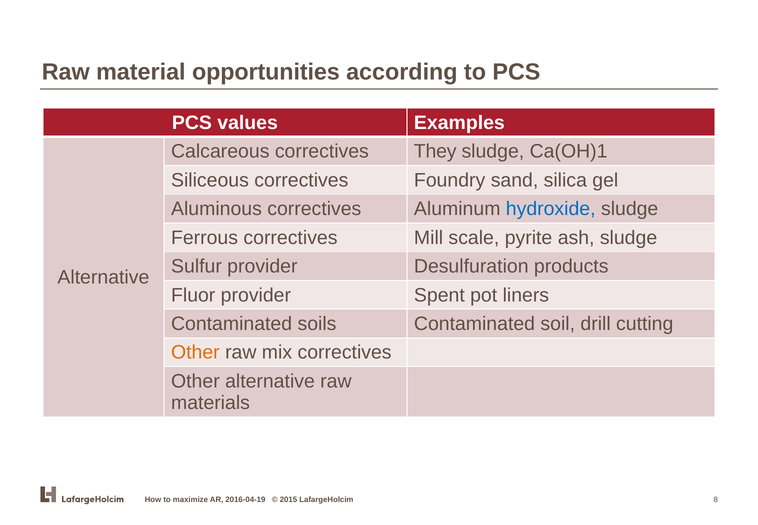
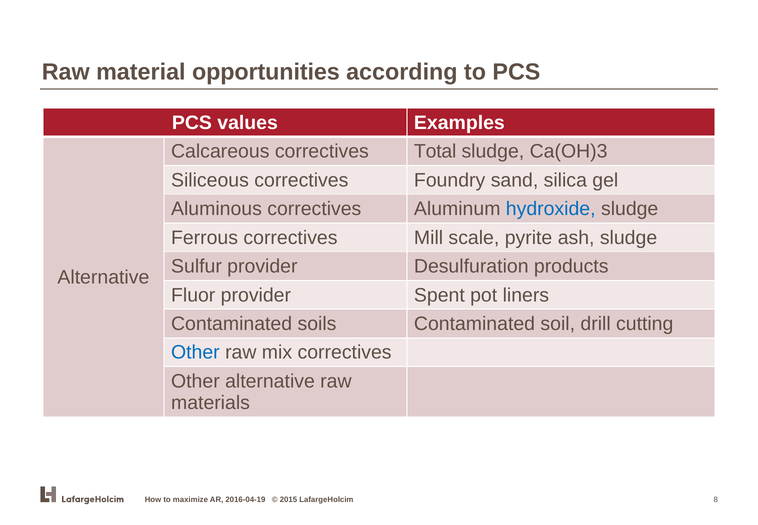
They: They -> Total (435, 151)
Ca(OH)1: Ca(OH)1 -> Ca(OH)3 (569, 151)
Other colour: orange -> blue (195, 352)
